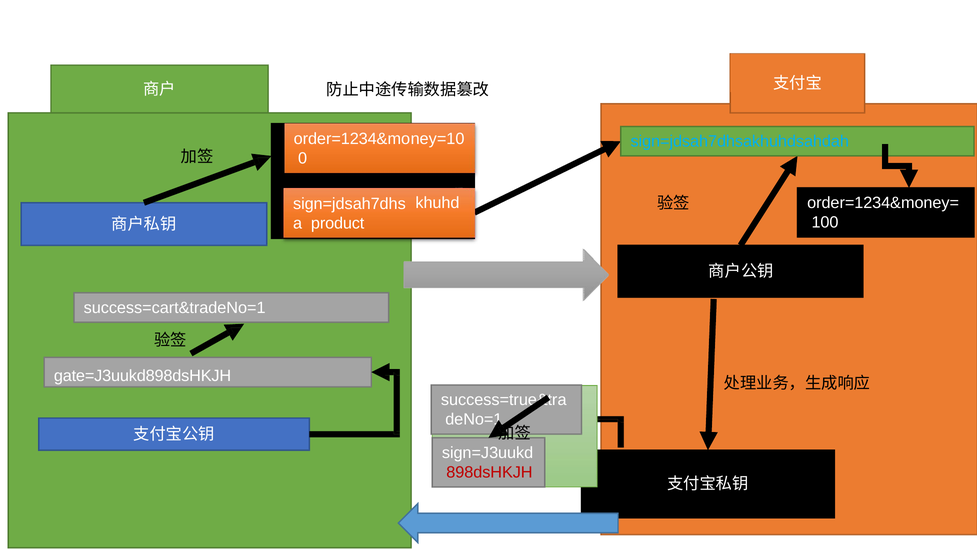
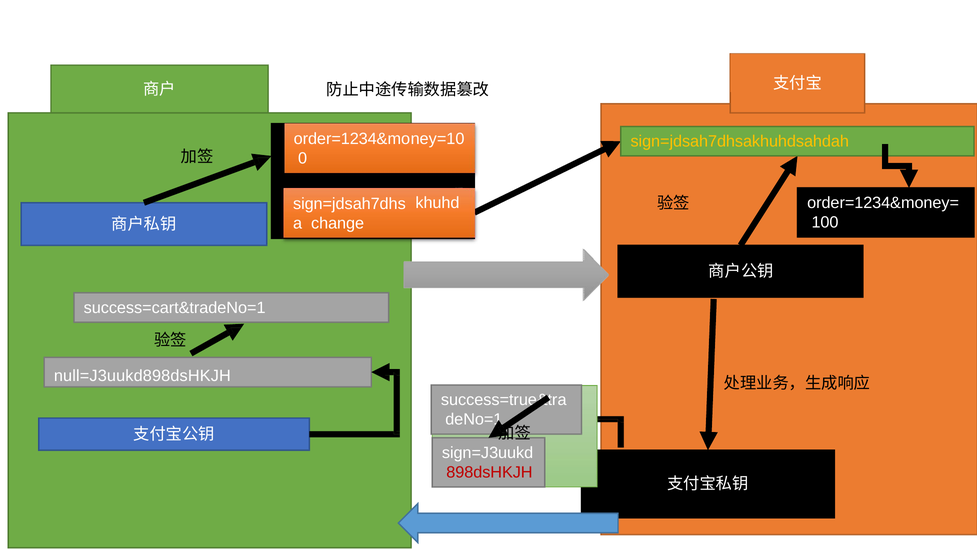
sign=jdsah7dhsakhuhdsahdah colour: light blue -> yellow (740, 141)
product: product -> change (338, 223)
gate=J3uukd898dsHKJH: gate=J3uukd898dsHKJH -> null=J3uukd898dsHKJH (142, 376)
